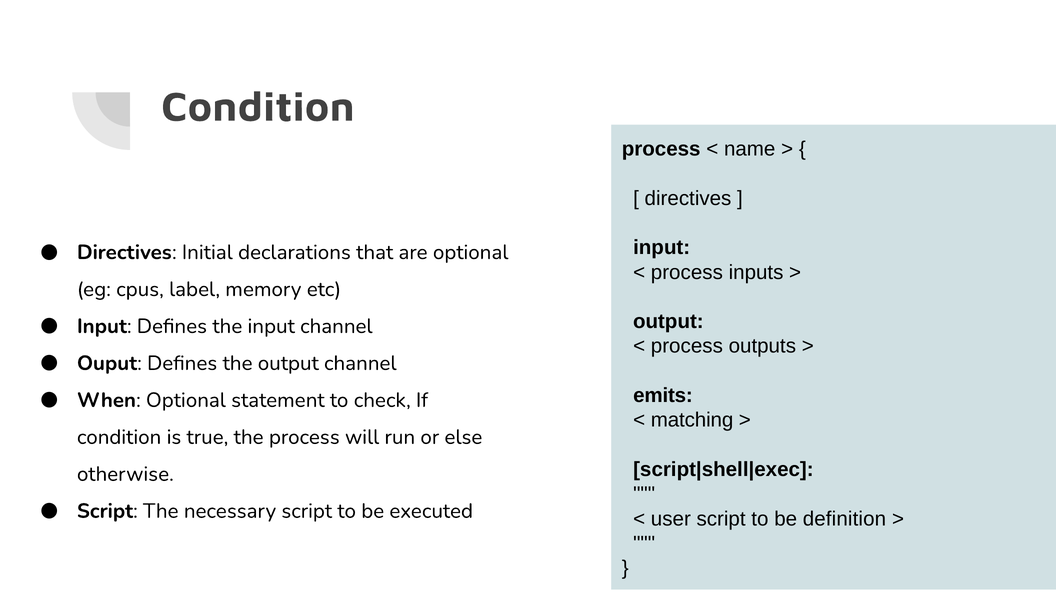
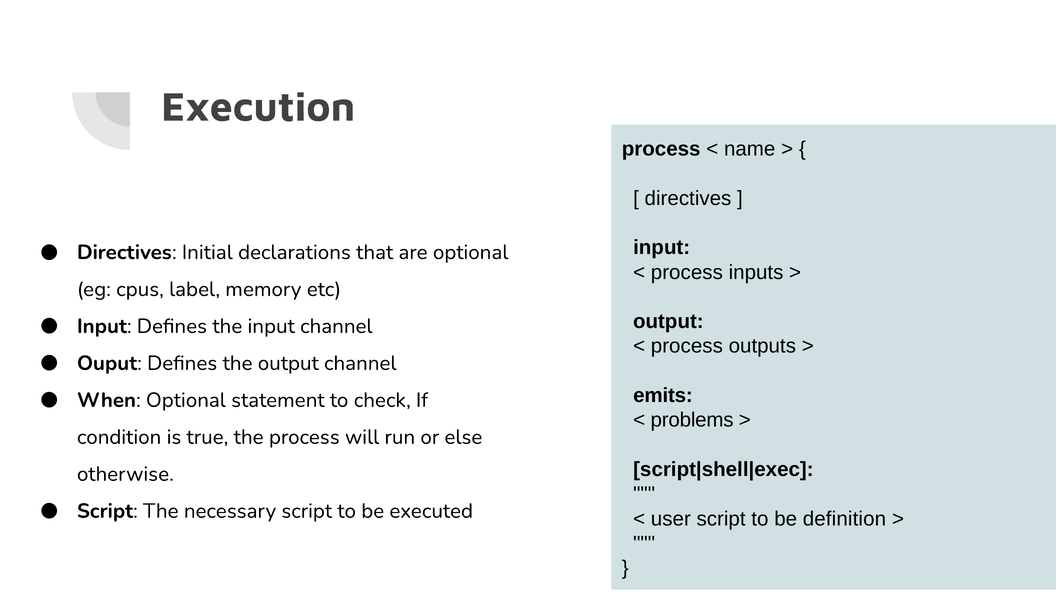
Condition: Condition -> Execution (258, 107)
matching: matching -> problems (692, 420)
